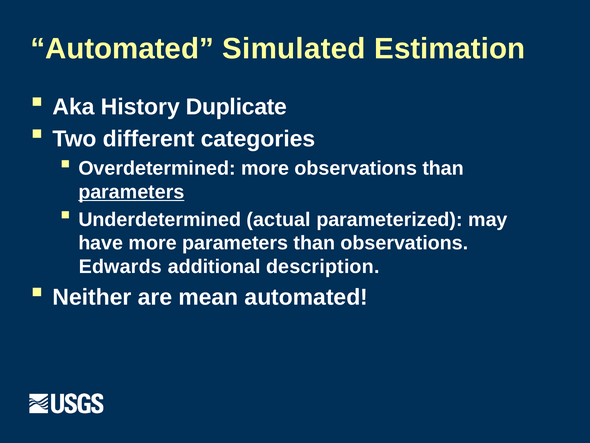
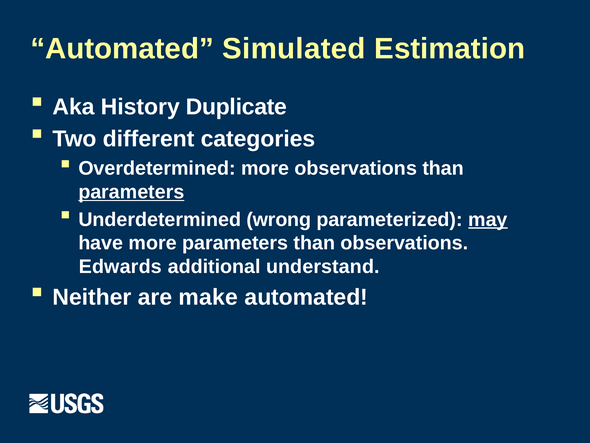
actual: actual -> wrong (279, 219)
may underline: none -> present (488, 219)
description: description -> understand (323, 266)
mean: mean -> make (208, 297)
